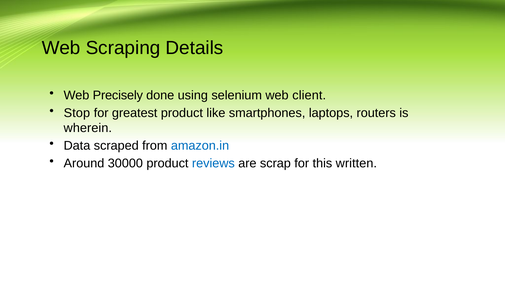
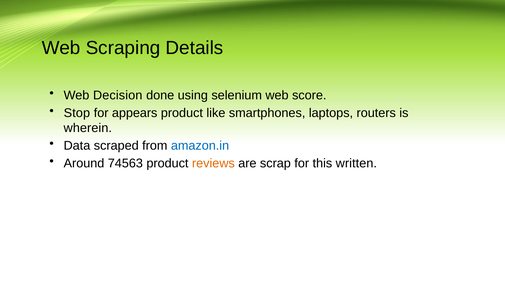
Precisely: Precisely -> Decision (118, 95)
client: client -> score (309, 95)
greatest: greatest -> appears (135, 113)
30000: 30000 -> 74563 (125, 164)
reviews colour: blue -> orange (213, 164)
